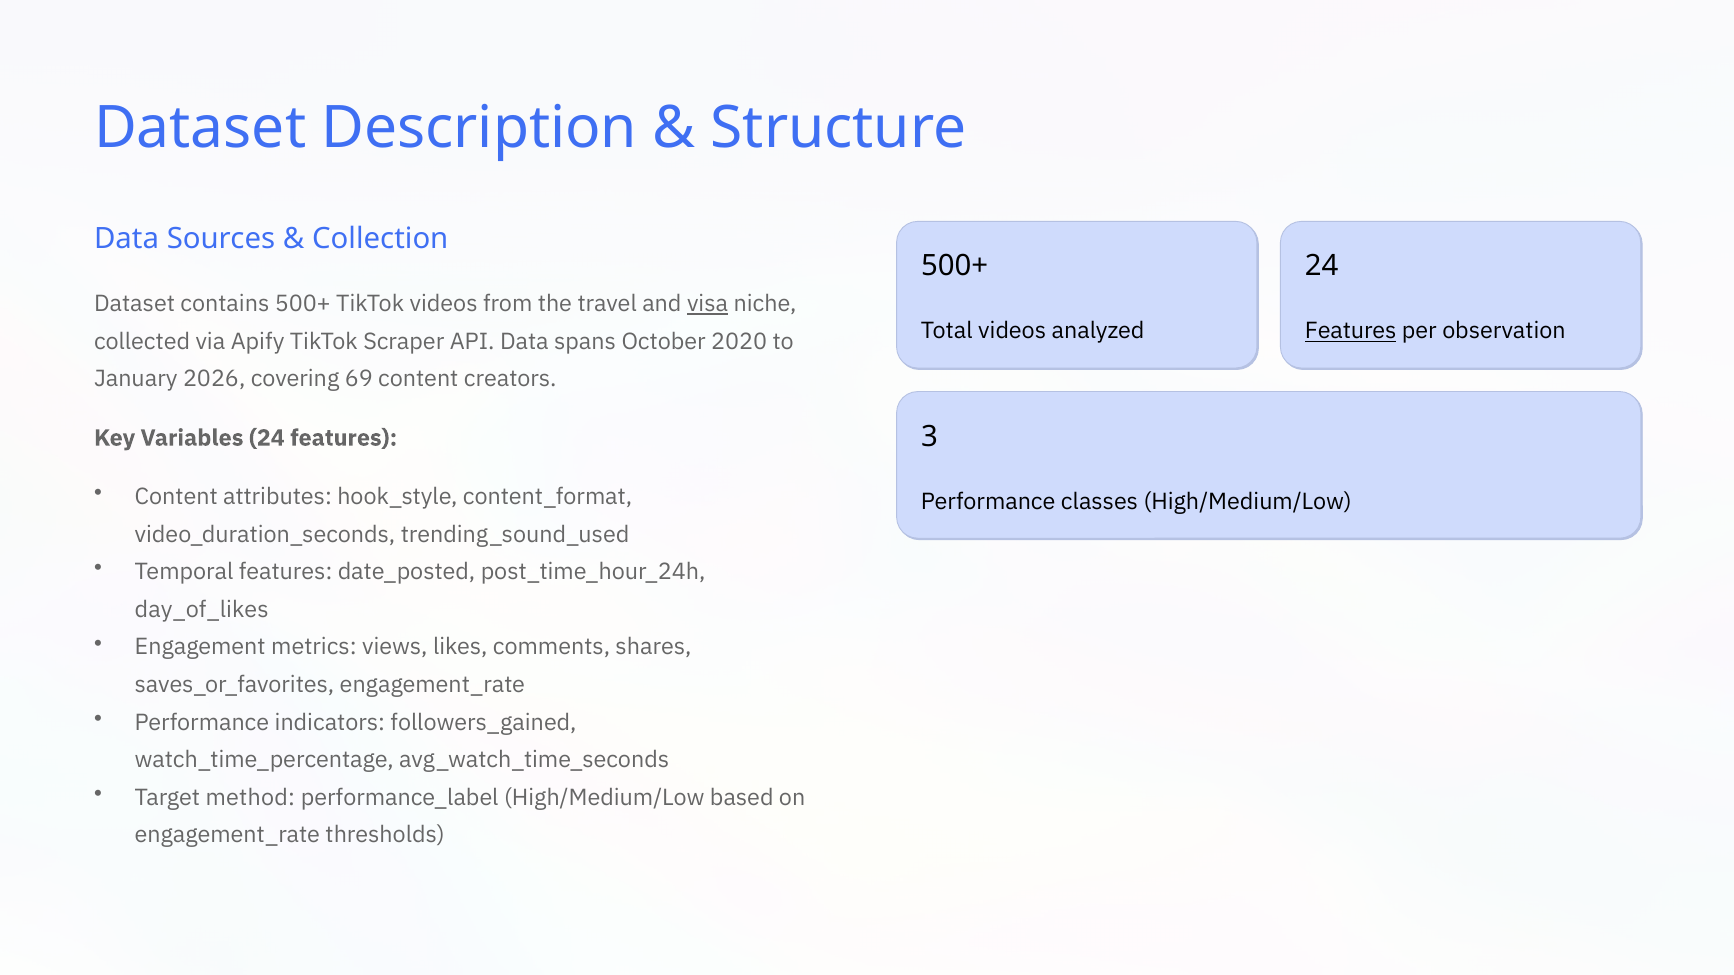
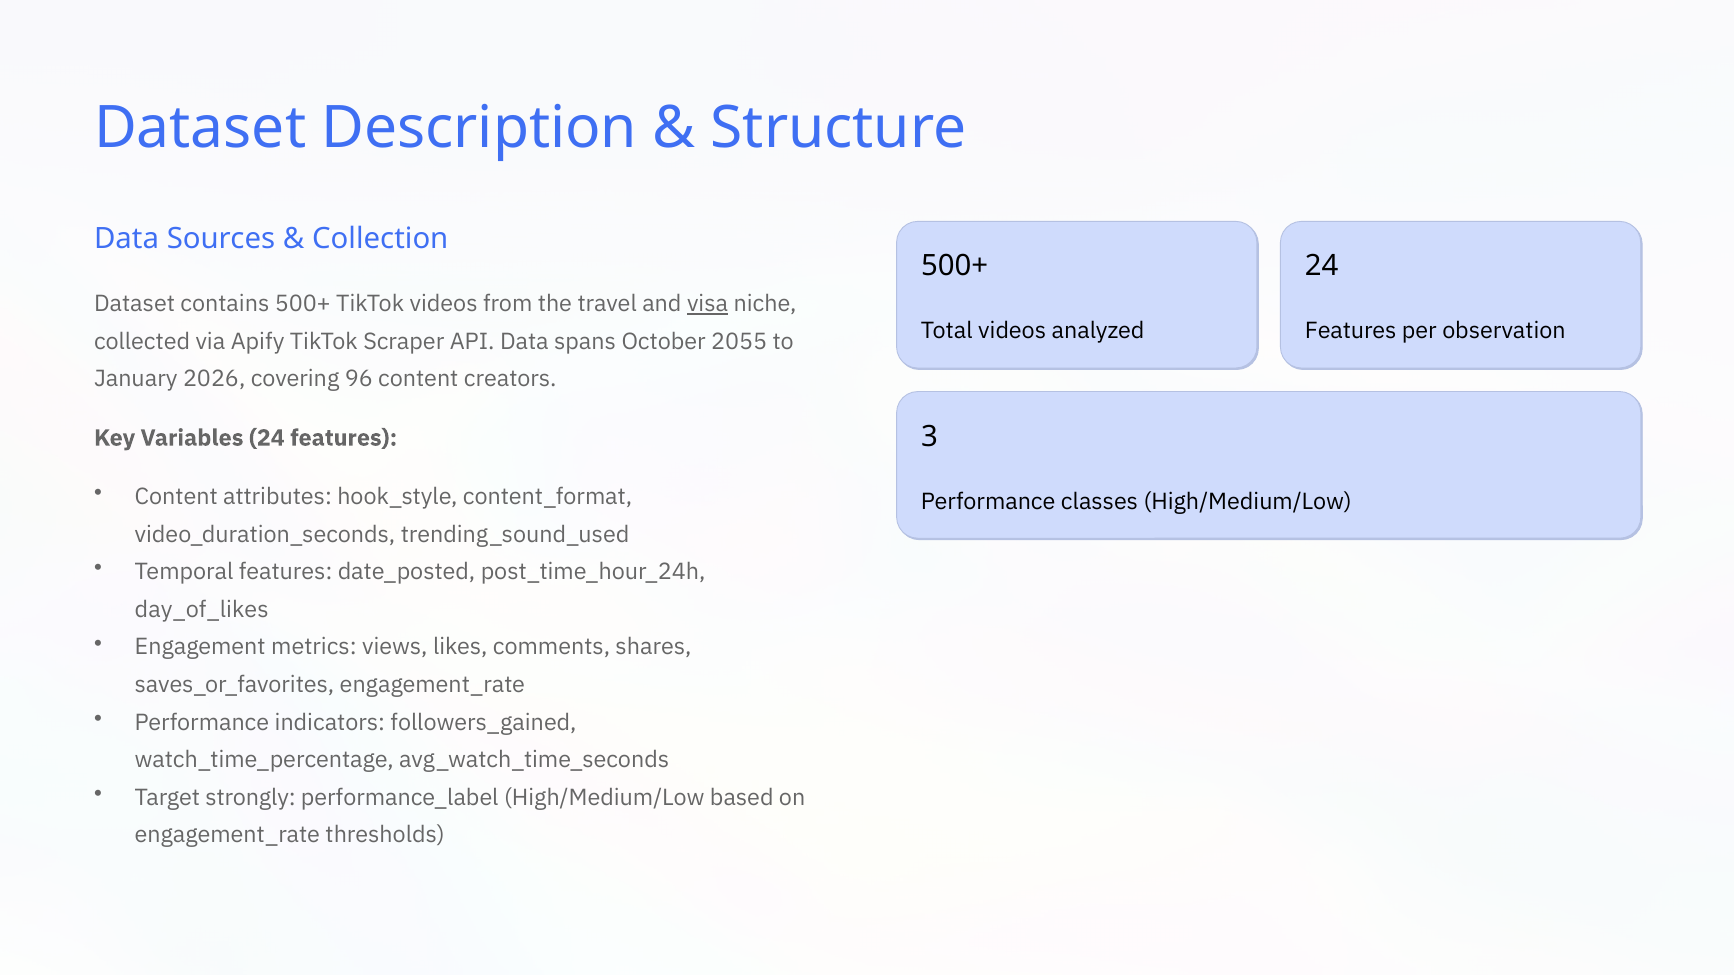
Features underline: present -> none (1351, 331)
2020: 2020 -> 2055 (739, 342)
69: 69 -> 96 (359, 379)
method: method -> strongly (250, 798)
